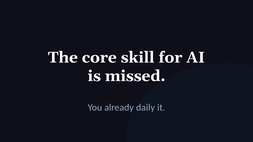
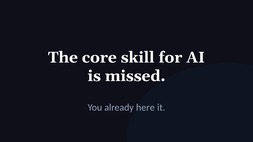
daily: daily -> here (145, 108)
